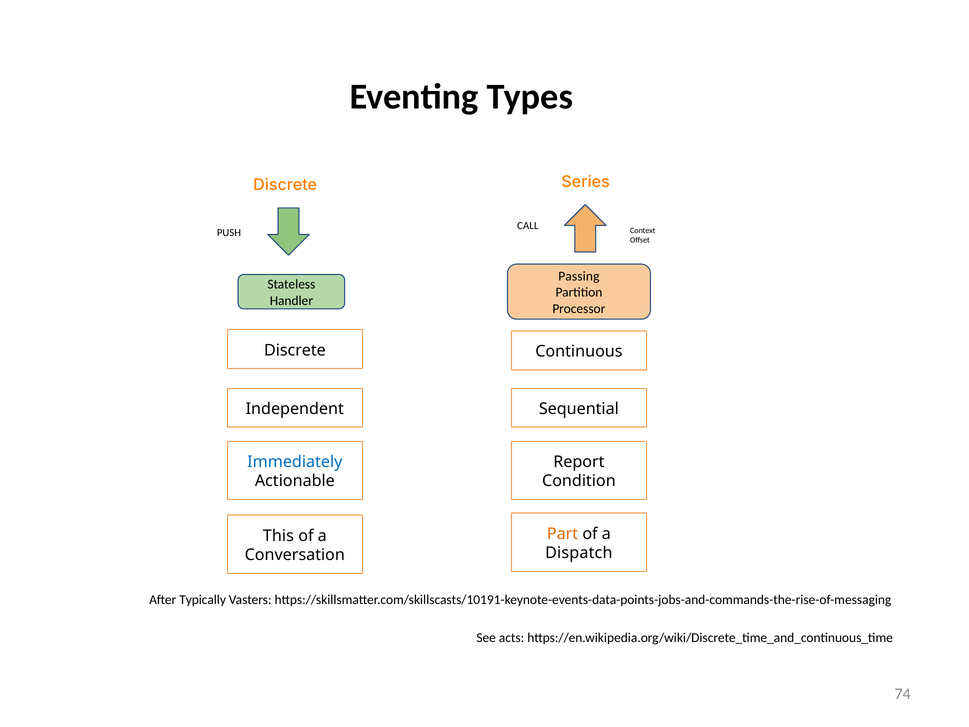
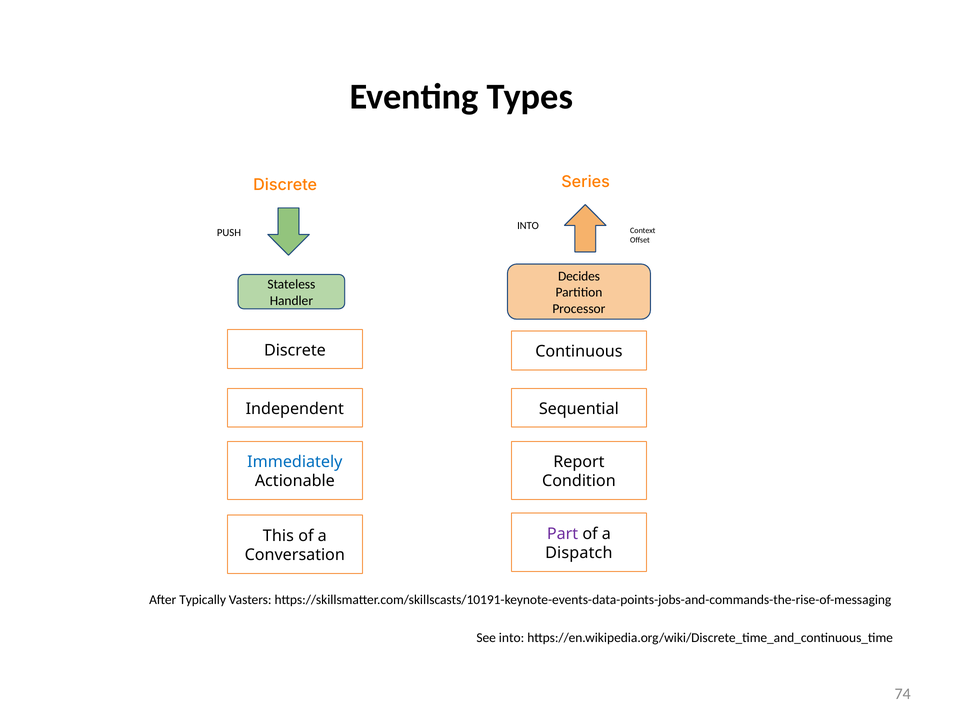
CALL: CALL -> INTO (528, 225)
Passing: Passing -> Decides (579, 276)
Part colour: orange -> purple (563, 534)
See acts: acts -> into (512, 637)
